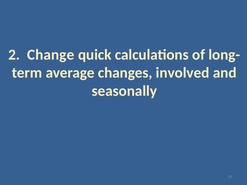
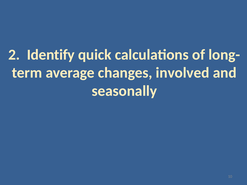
Change: Change -> Identify (51, 55)
